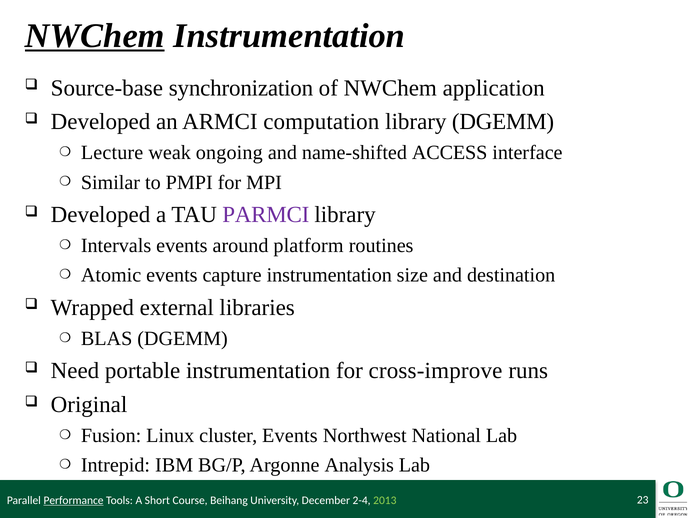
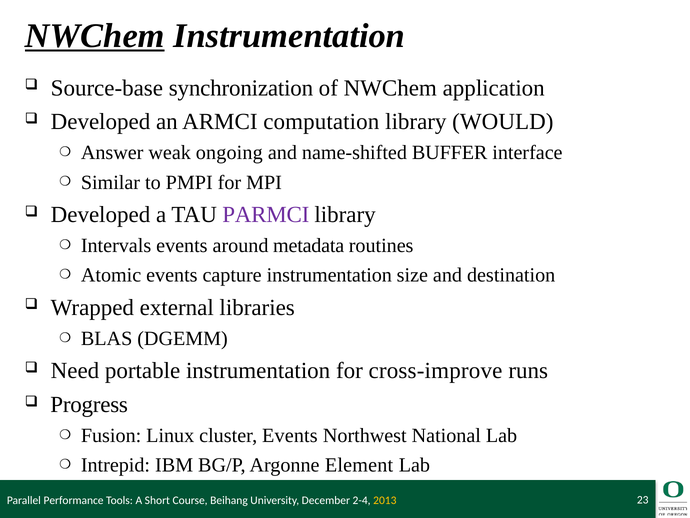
library DGEMM: DGEMM -> WOULD (503, 122)
Lecture: Lecture -> Answer (112, 153)
ACCESS: ACCESS -> BUFFER (450, 153)
platform: platform -> metadata (309, 245)
Original: Original -> Progress (89, 404)
Analysis: Analysis -> Element (359, 465)
Performance underline: present -> none (74, 500)
2013 colour: light green -> yellow (385, 500)
